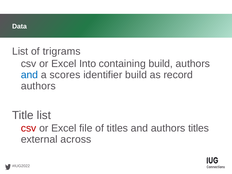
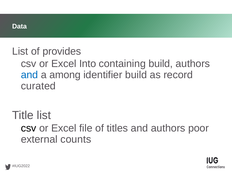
trigrams: trigrams -> provides (62, 51)
scores: scores -> among (65, 75)
authors: authors -> curated (38, 86)
csv colour: red -> black (29, 128)
authors titles: titles -> poor (198, 128)
across: across -> counts (76, 139)
